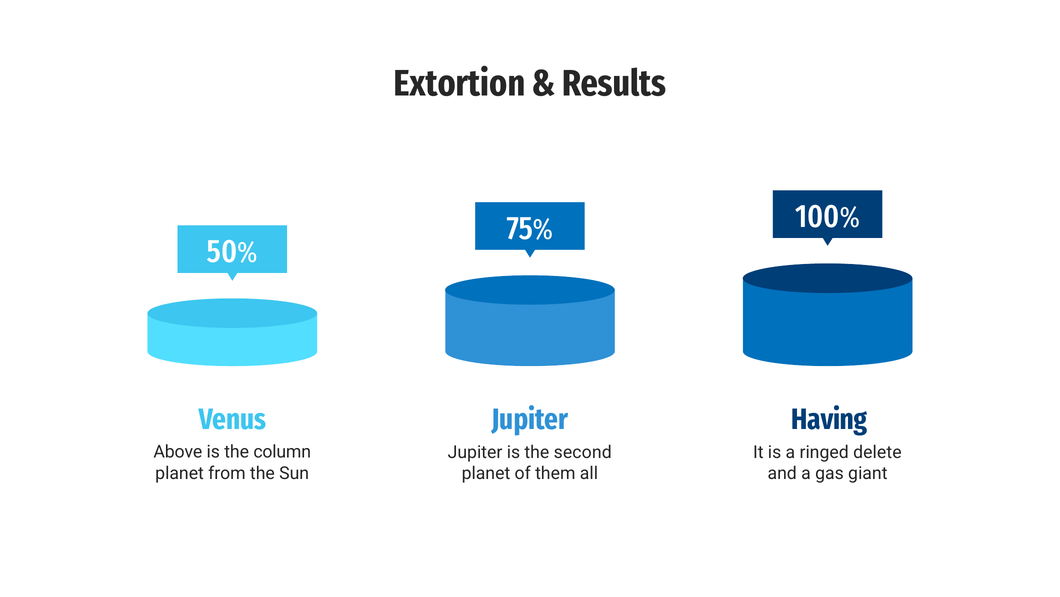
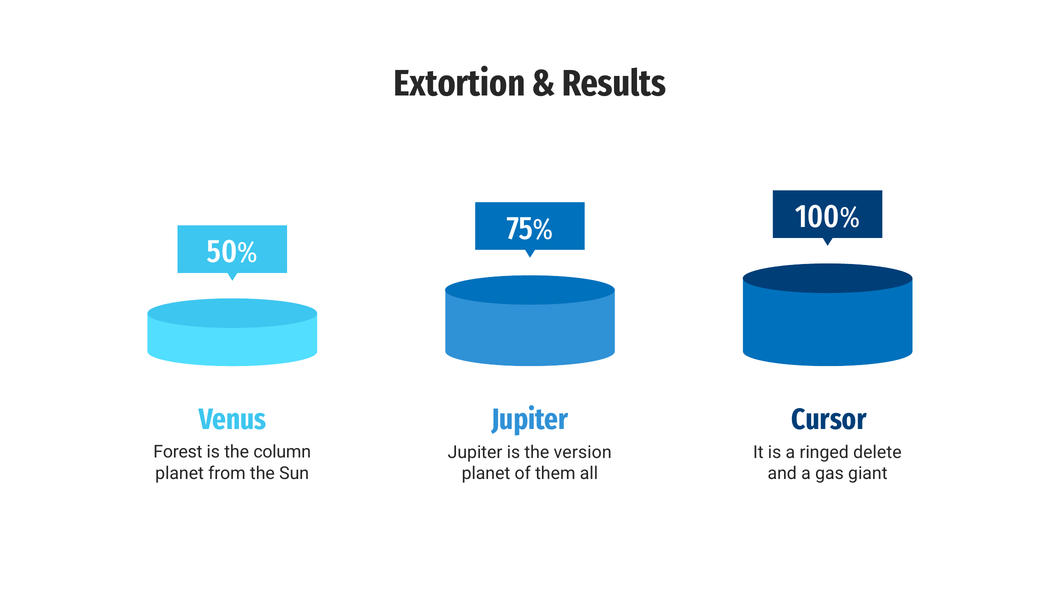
Having: Having -> Cursor (829, 419)
Above: Above -> Forest (178, 452)
second: second -> version (583, 452)
